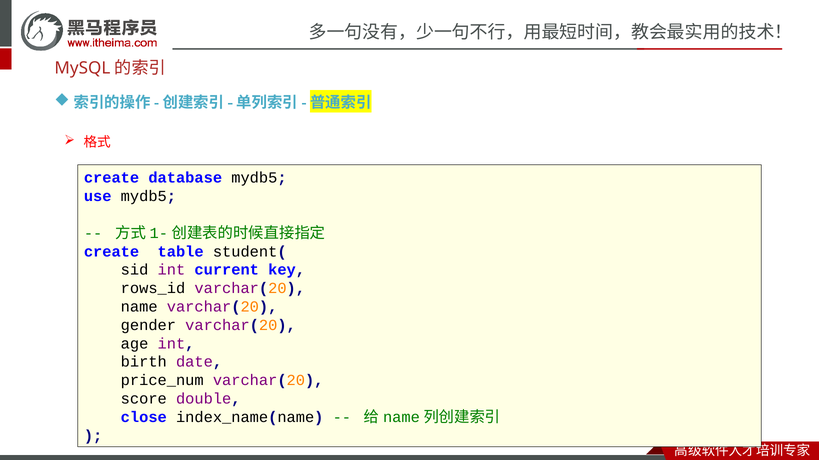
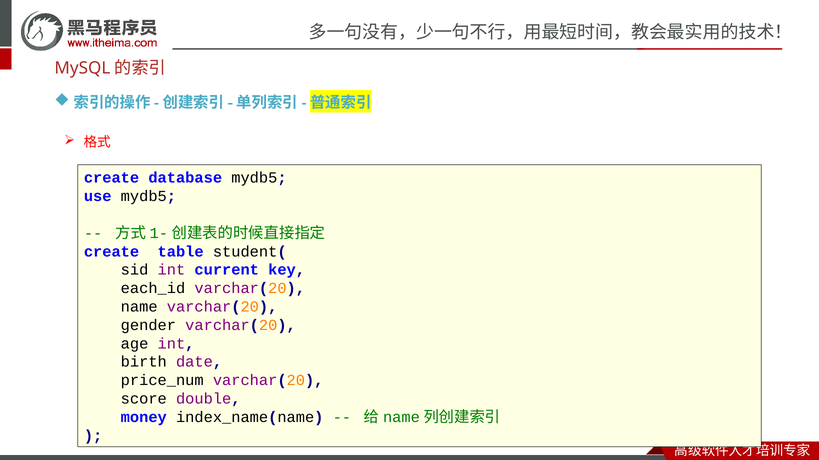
rows_id: rows_id -> each_id (153, 289)
close: close -> money (144, 418)
